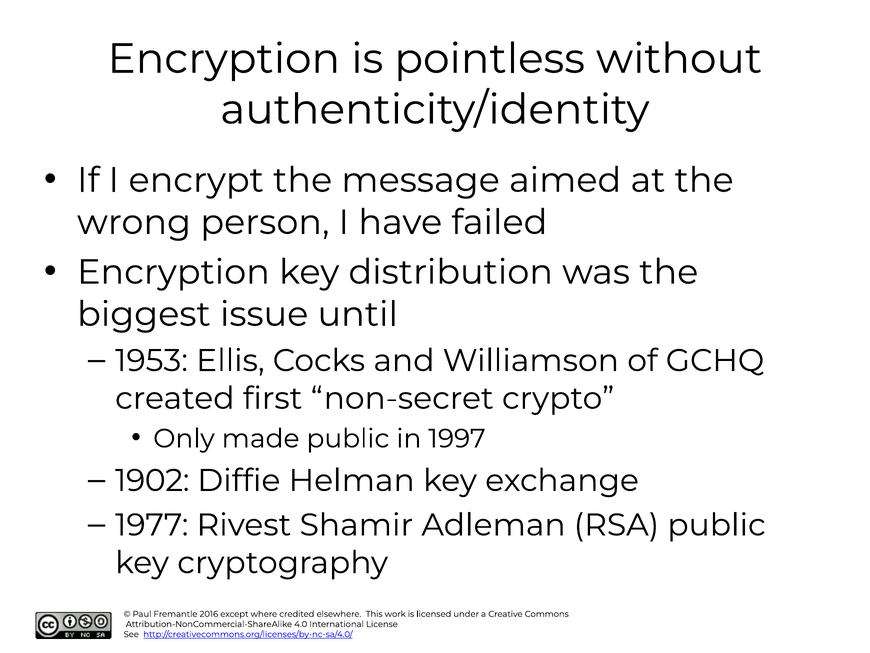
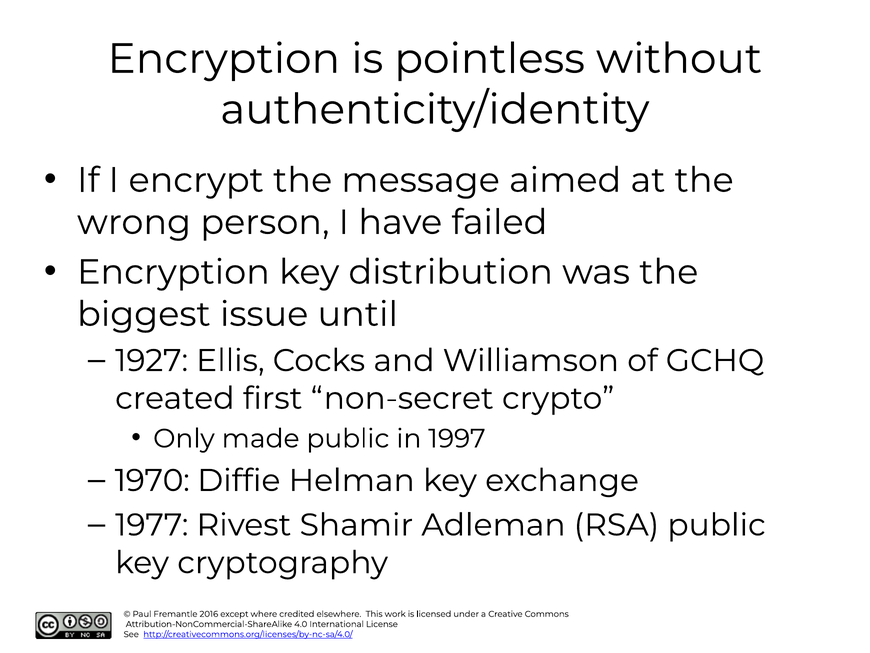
1953: 1953 -> 1927 (152, 360)
1902: 1902 -> 1970 (152, 480)
